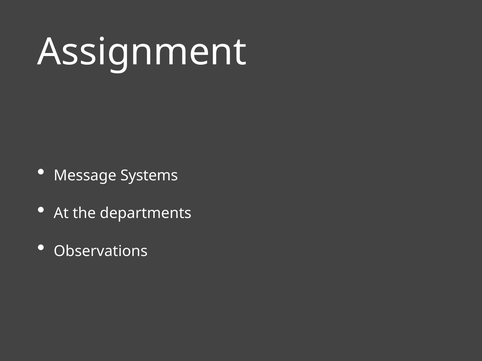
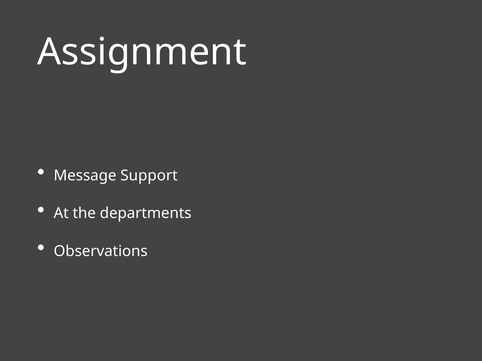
Systems: Systems -> Support (149, 176)
